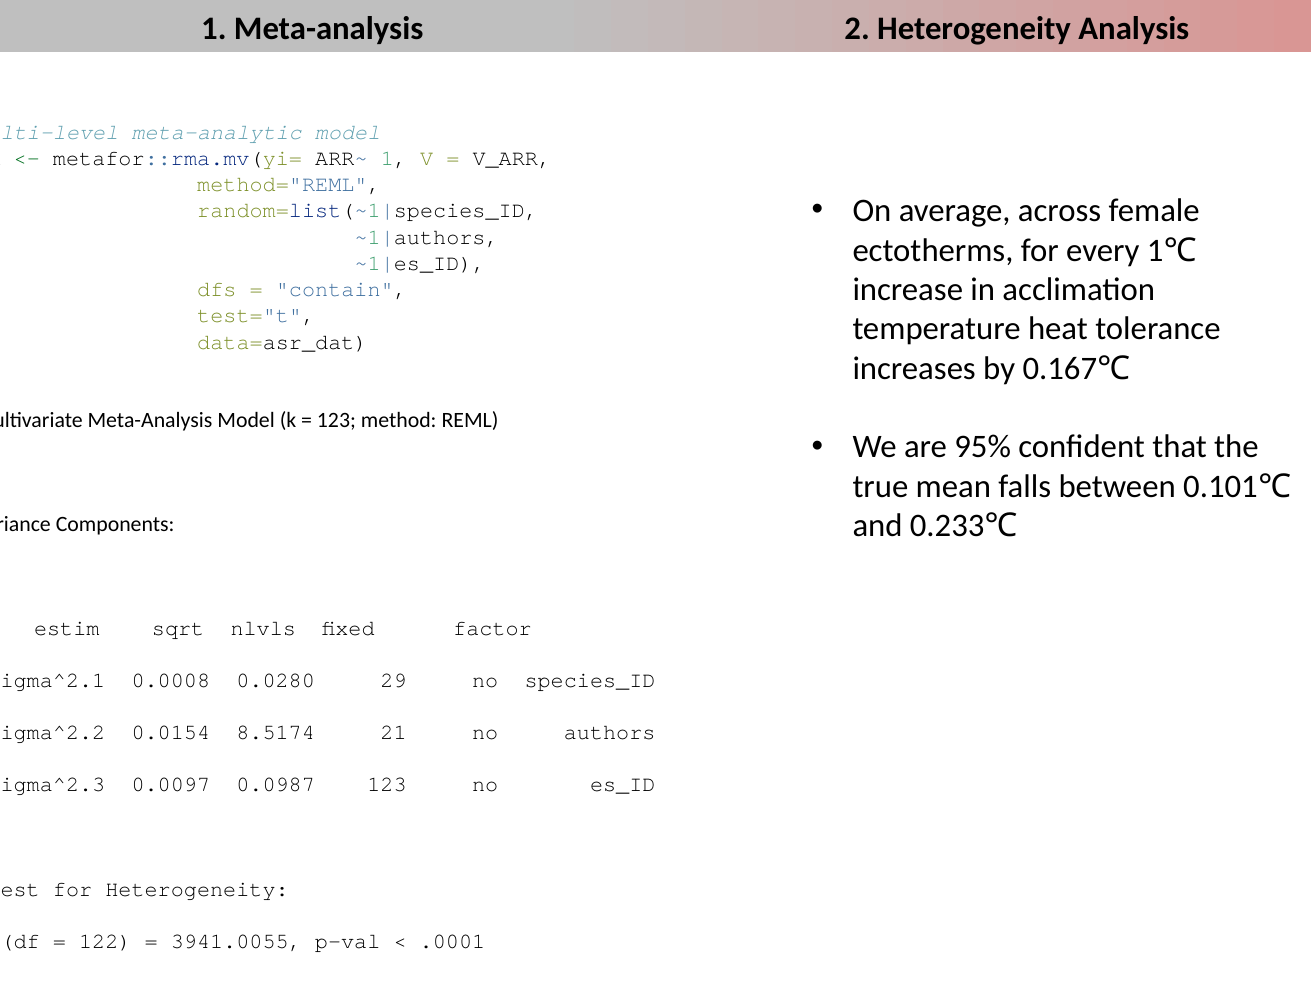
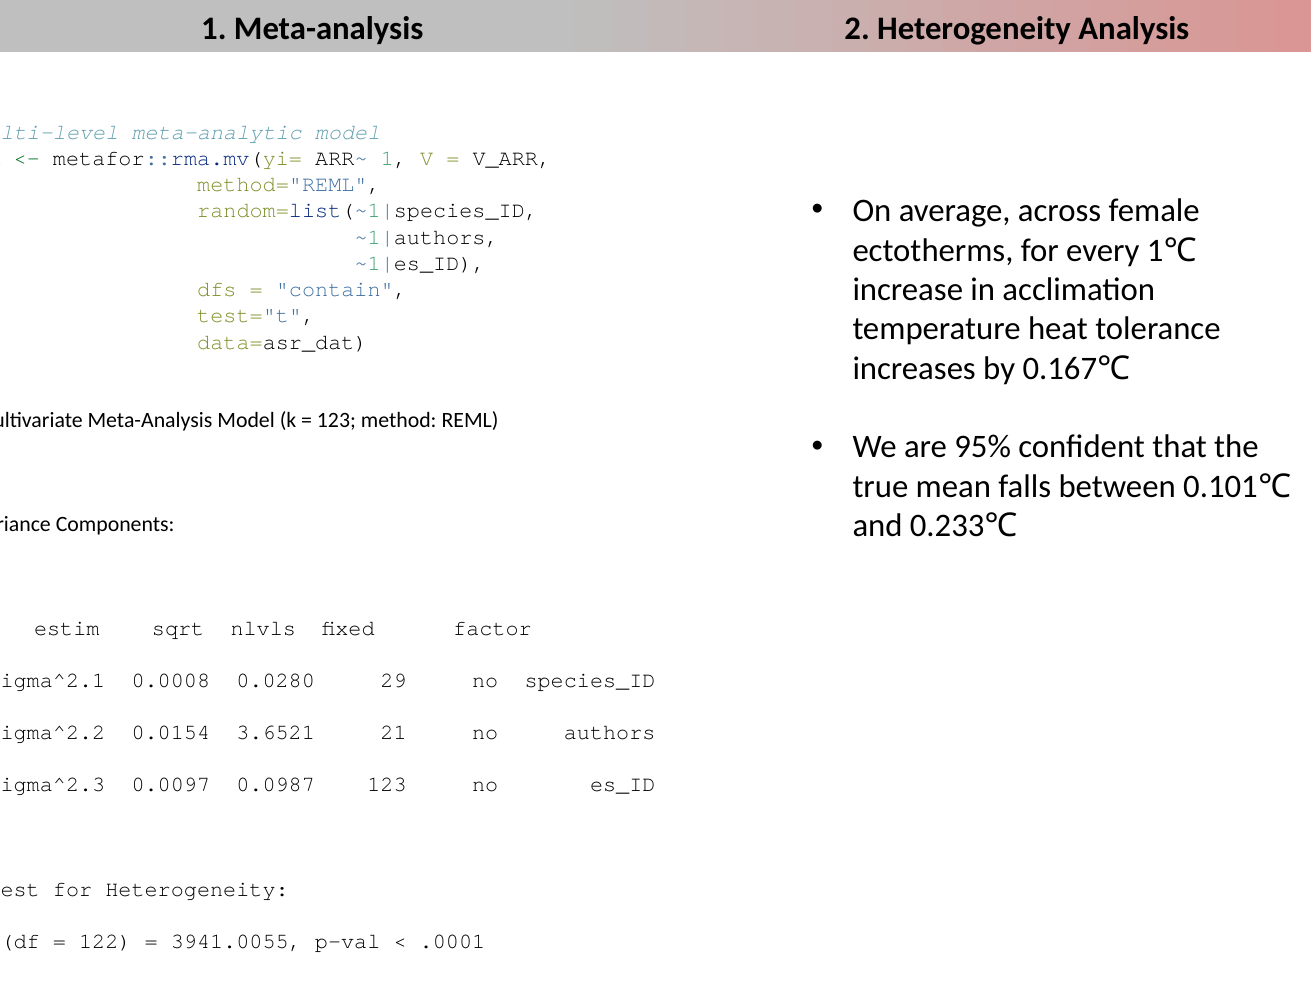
8.5174: 8.5174 -> 3.6521 (276, 732)
